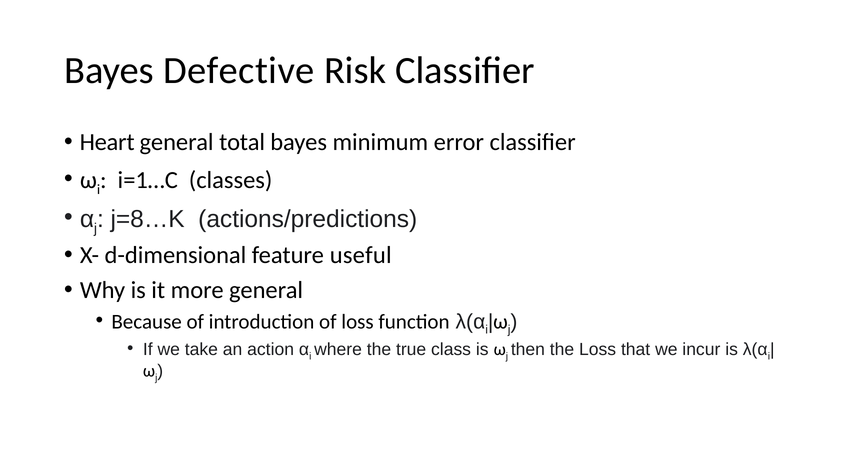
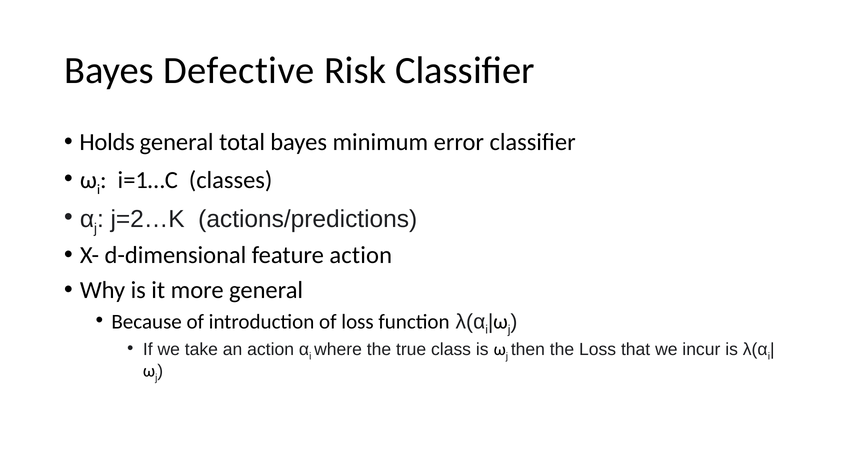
Heart: Heart -> Holds (107, 142)
j=8…K: j=8…K -> j=2…K (148, 219)
feature useful: useful -> action (361, 255)
